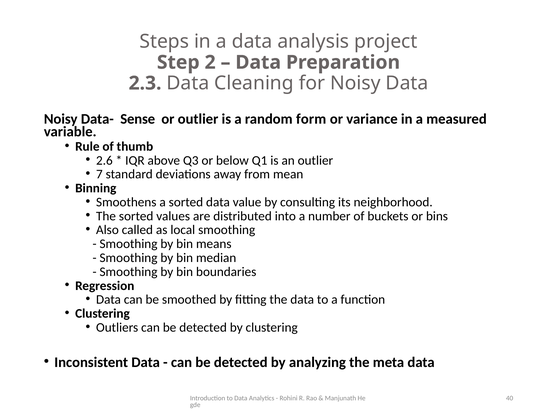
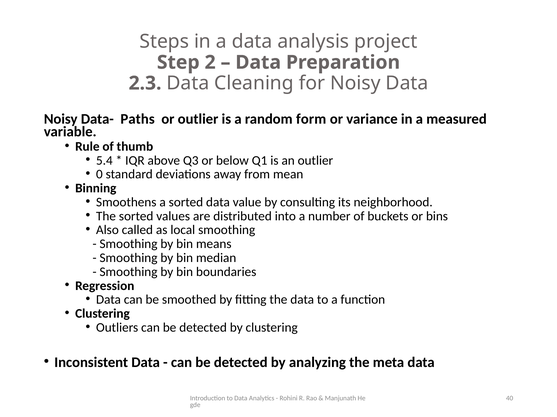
Sense: Sense -> Paths (138, 119)
2.6: 2.6 -> 5.4 (104, 161)
7: 7 -> 0 (99, 175)
